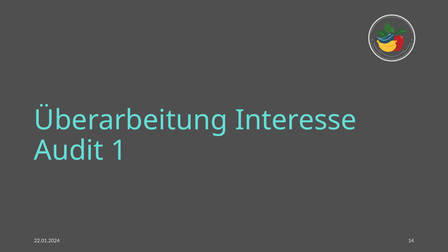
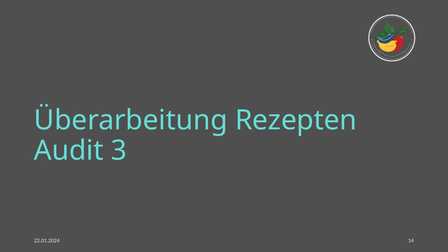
Interesse: Interesse -> Rezepten (296, 120)
1: 1 -> 3 (119, 151)
